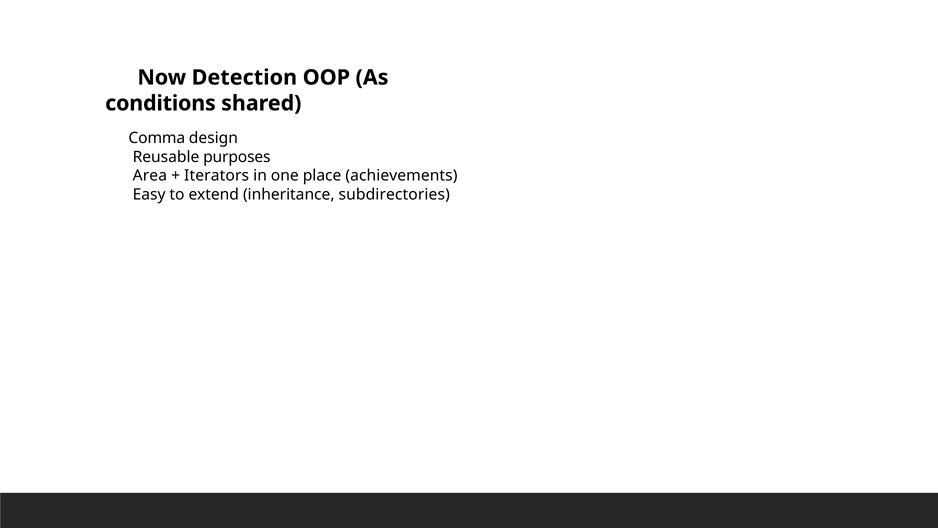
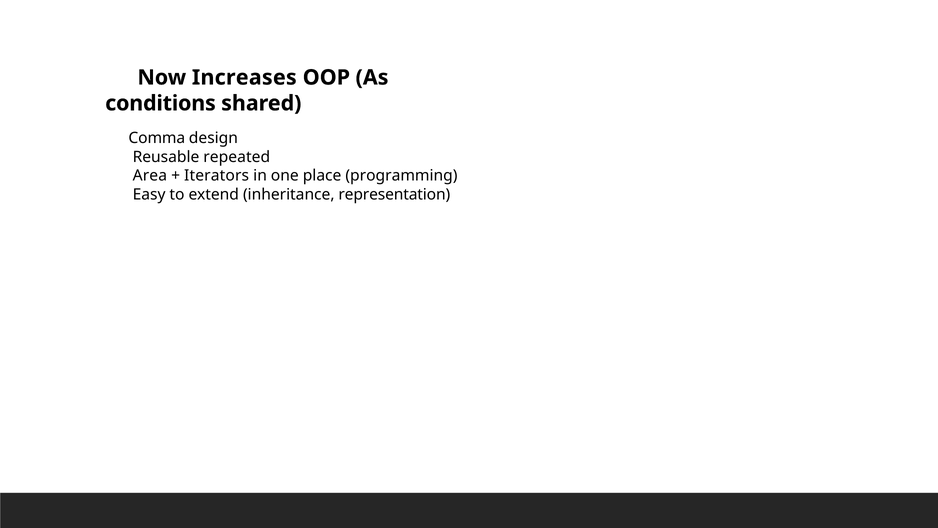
Detection: Detection -> Increases (244, 77)
purposes: purposes -> repeated (237, 157)
achievements: achievements -> programming (401, 176)
subdirectories: subdirectories -> representation (394, 194)
